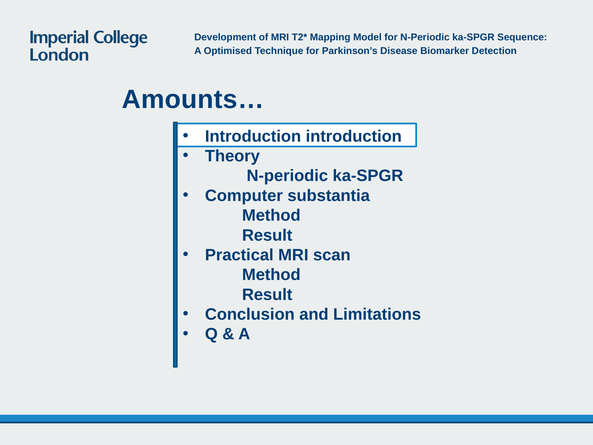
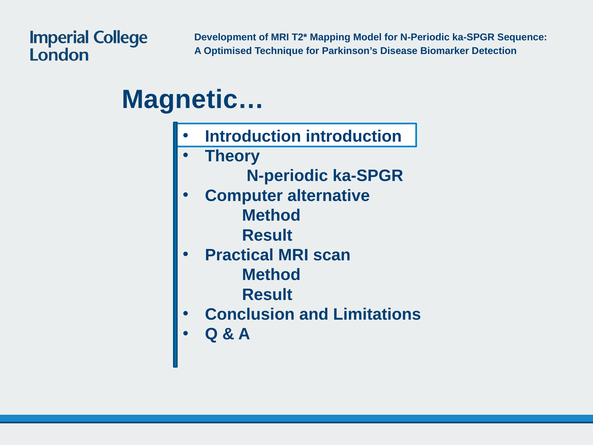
Amounts…: Amounts… -> Magnetic… (193, 99)
substantia: substantia -> alternative (329, 196)
